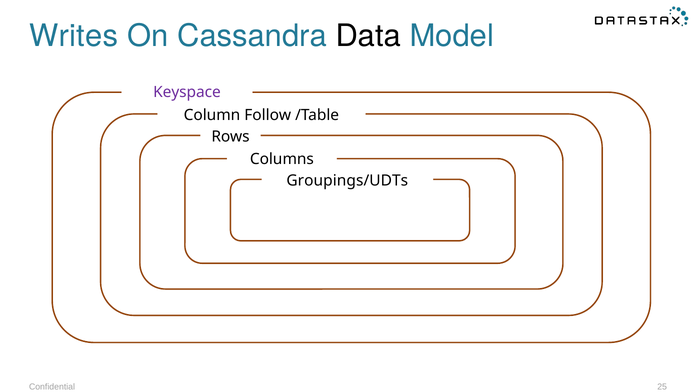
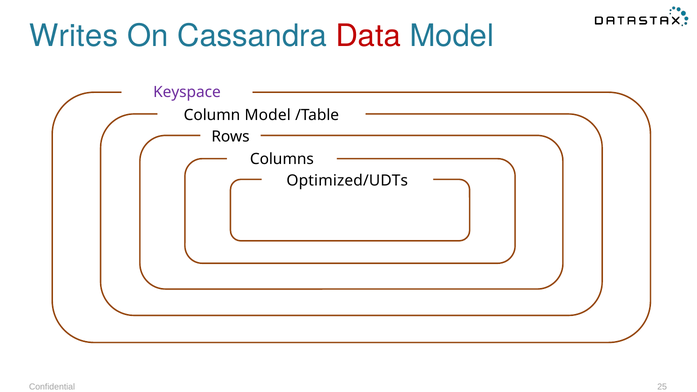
Data colour: black -> red (368, 36)
Follow: Follow -> Model (268, 115)
Groupings/UDTs: Groupings/UDTs -> Optimized/UDTs (347, 181)
